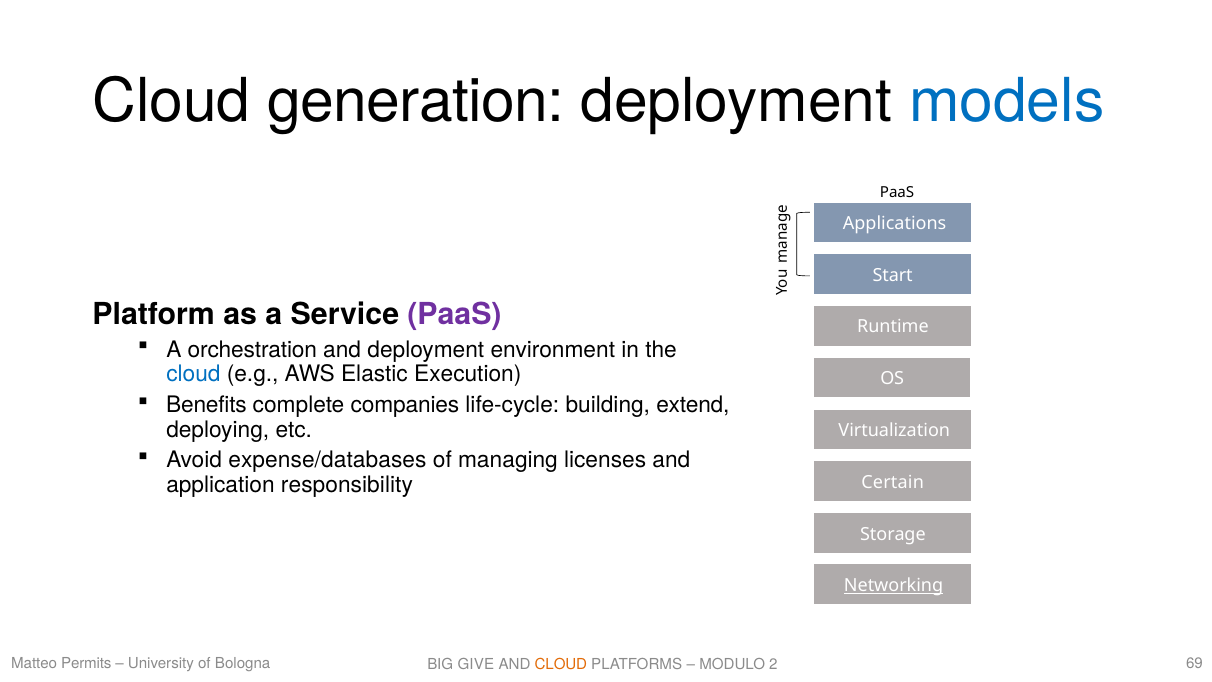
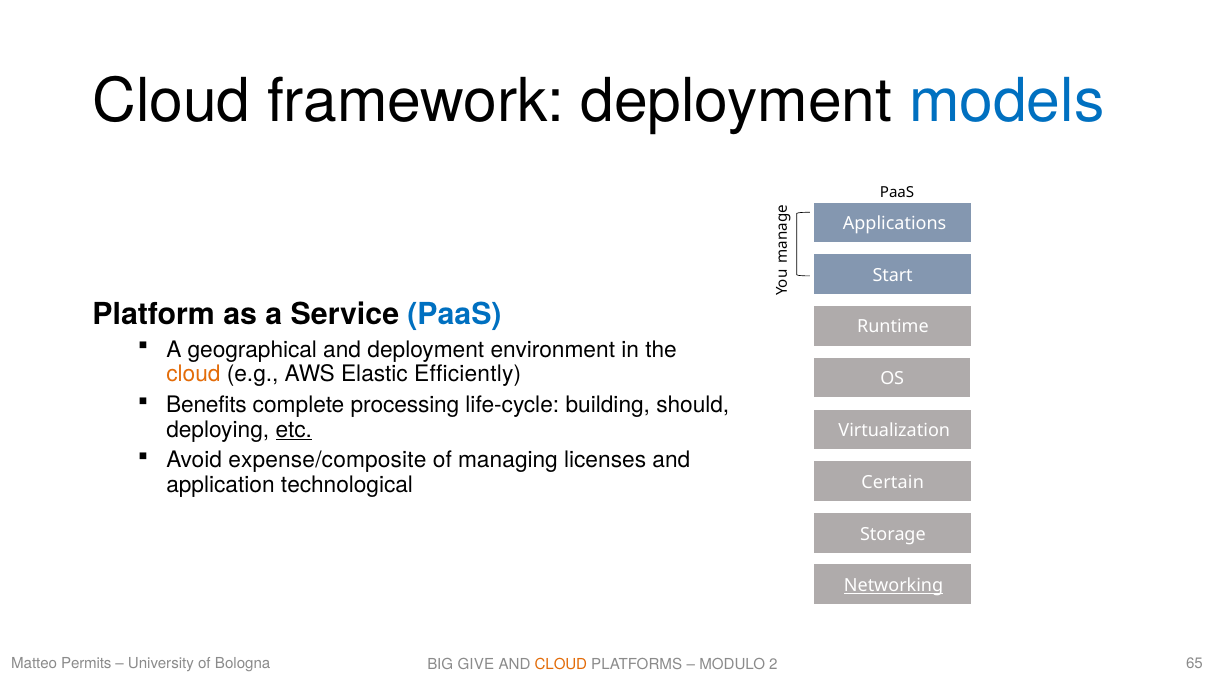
generation: generation -> framework (416, 102)
PaaS colour: purple -> blue (454, 314)
orchestration: orchestration -> geographical (252, 349)
cloud colour: blue -> orange (193, 374)
Execution: Execution -> Efficiently (468, 374)
companies: companies -> processing (405, 405)
extend: extend -> should (693, 405)
etc underline: none -> present (294, 429)
expense/databases: expense/databases -> expense/composite (327, 460)
responsibility: responsibility -> technological (347, 485)
69: 69 -> 65 (1194, 663)
